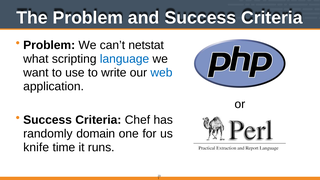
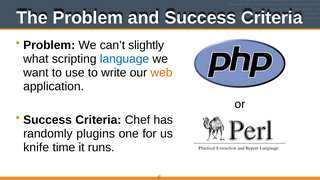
netstat: netstat -> slightly (146, 45)
web colour: blue -> orange (161, 73)
domain: domain -> plugins (96, 134)
